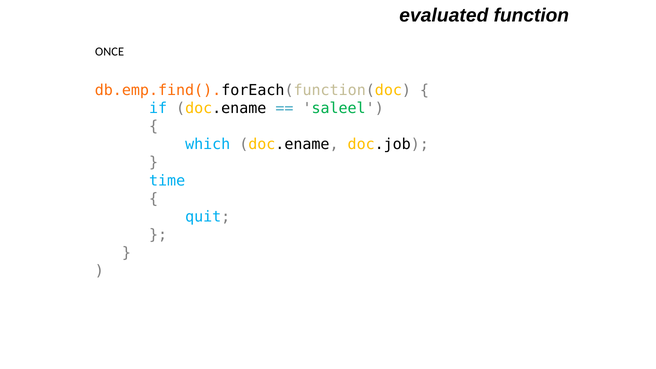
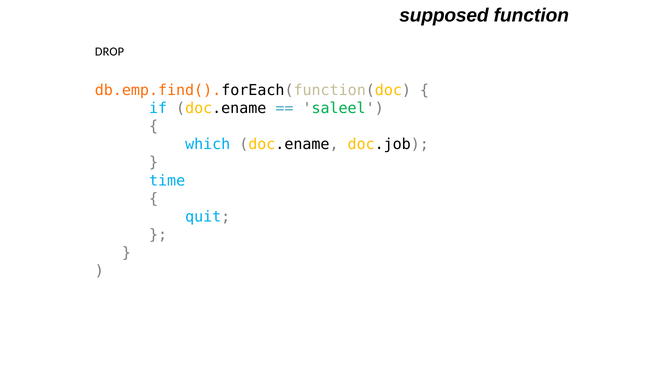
evaluated: evaluated -> supposed (444, 15)
ONCE: ONCE -> DROP (110, 52)
